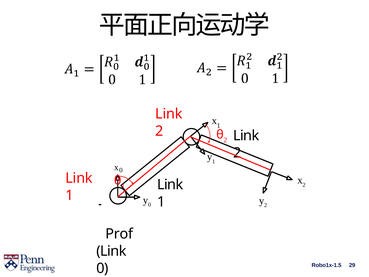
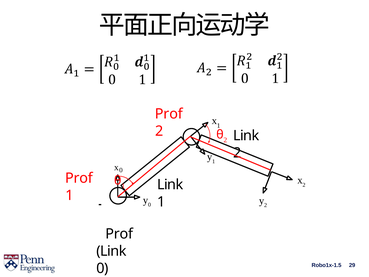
Link: Link -> Prof (169, 114)
Link: Link -> Prof (79, 178)
